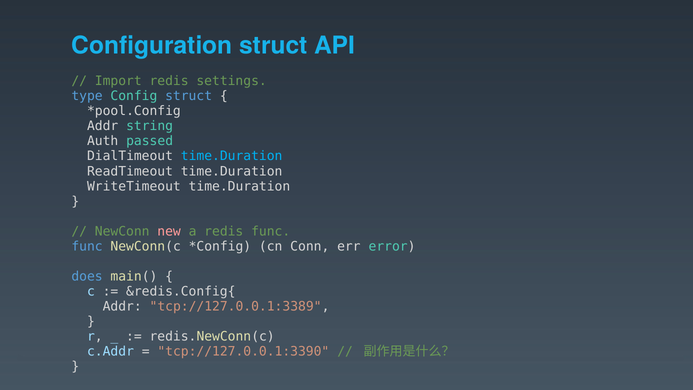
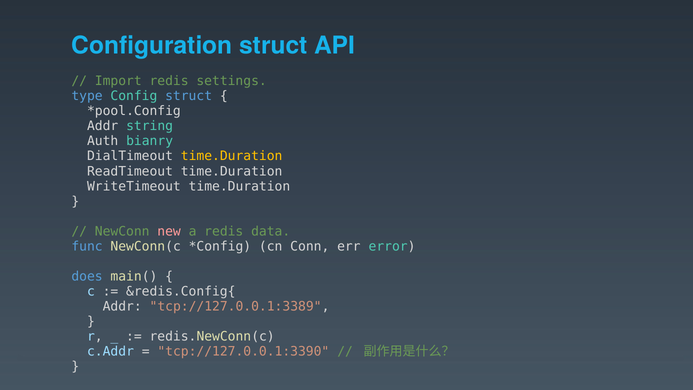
passed: passed -> bianry (150, 141)
time.Duration colour: light blue -> yellow (232, 156)
redis func: func -> data (271, 231)
